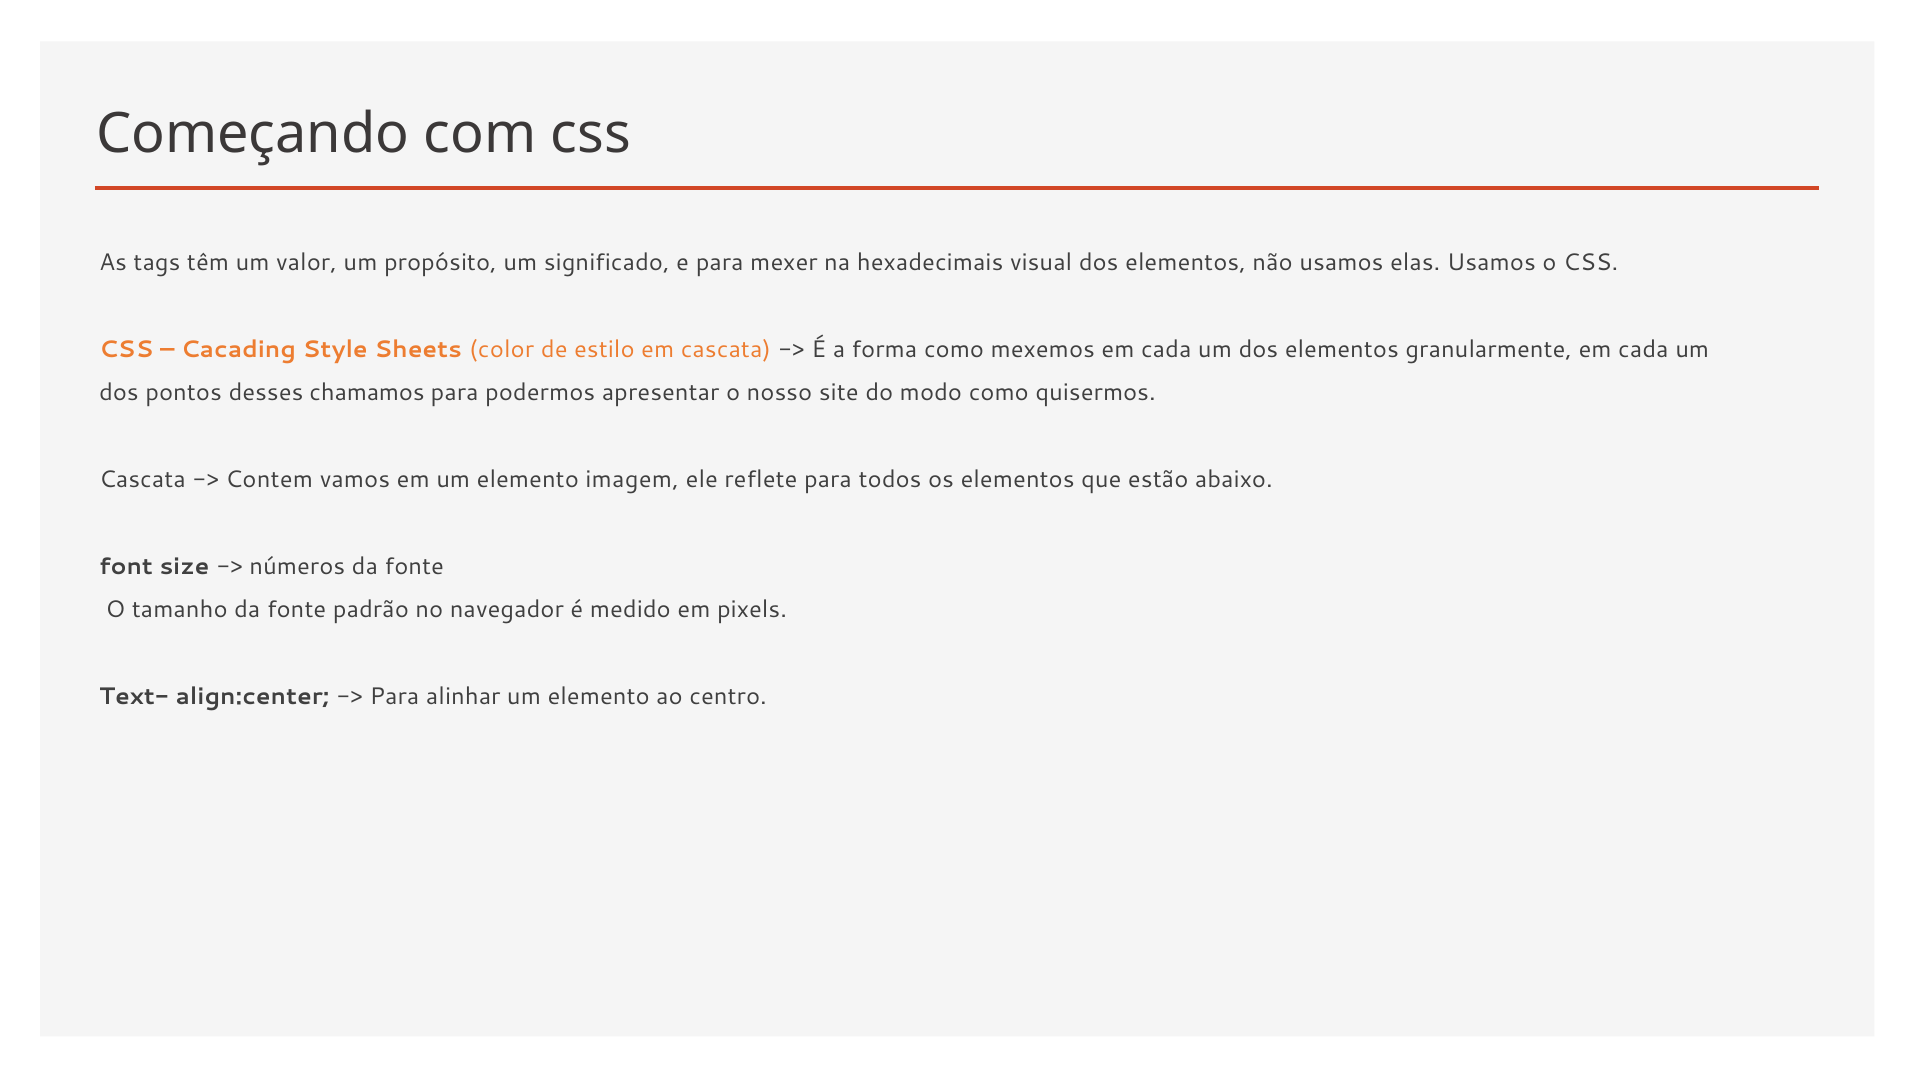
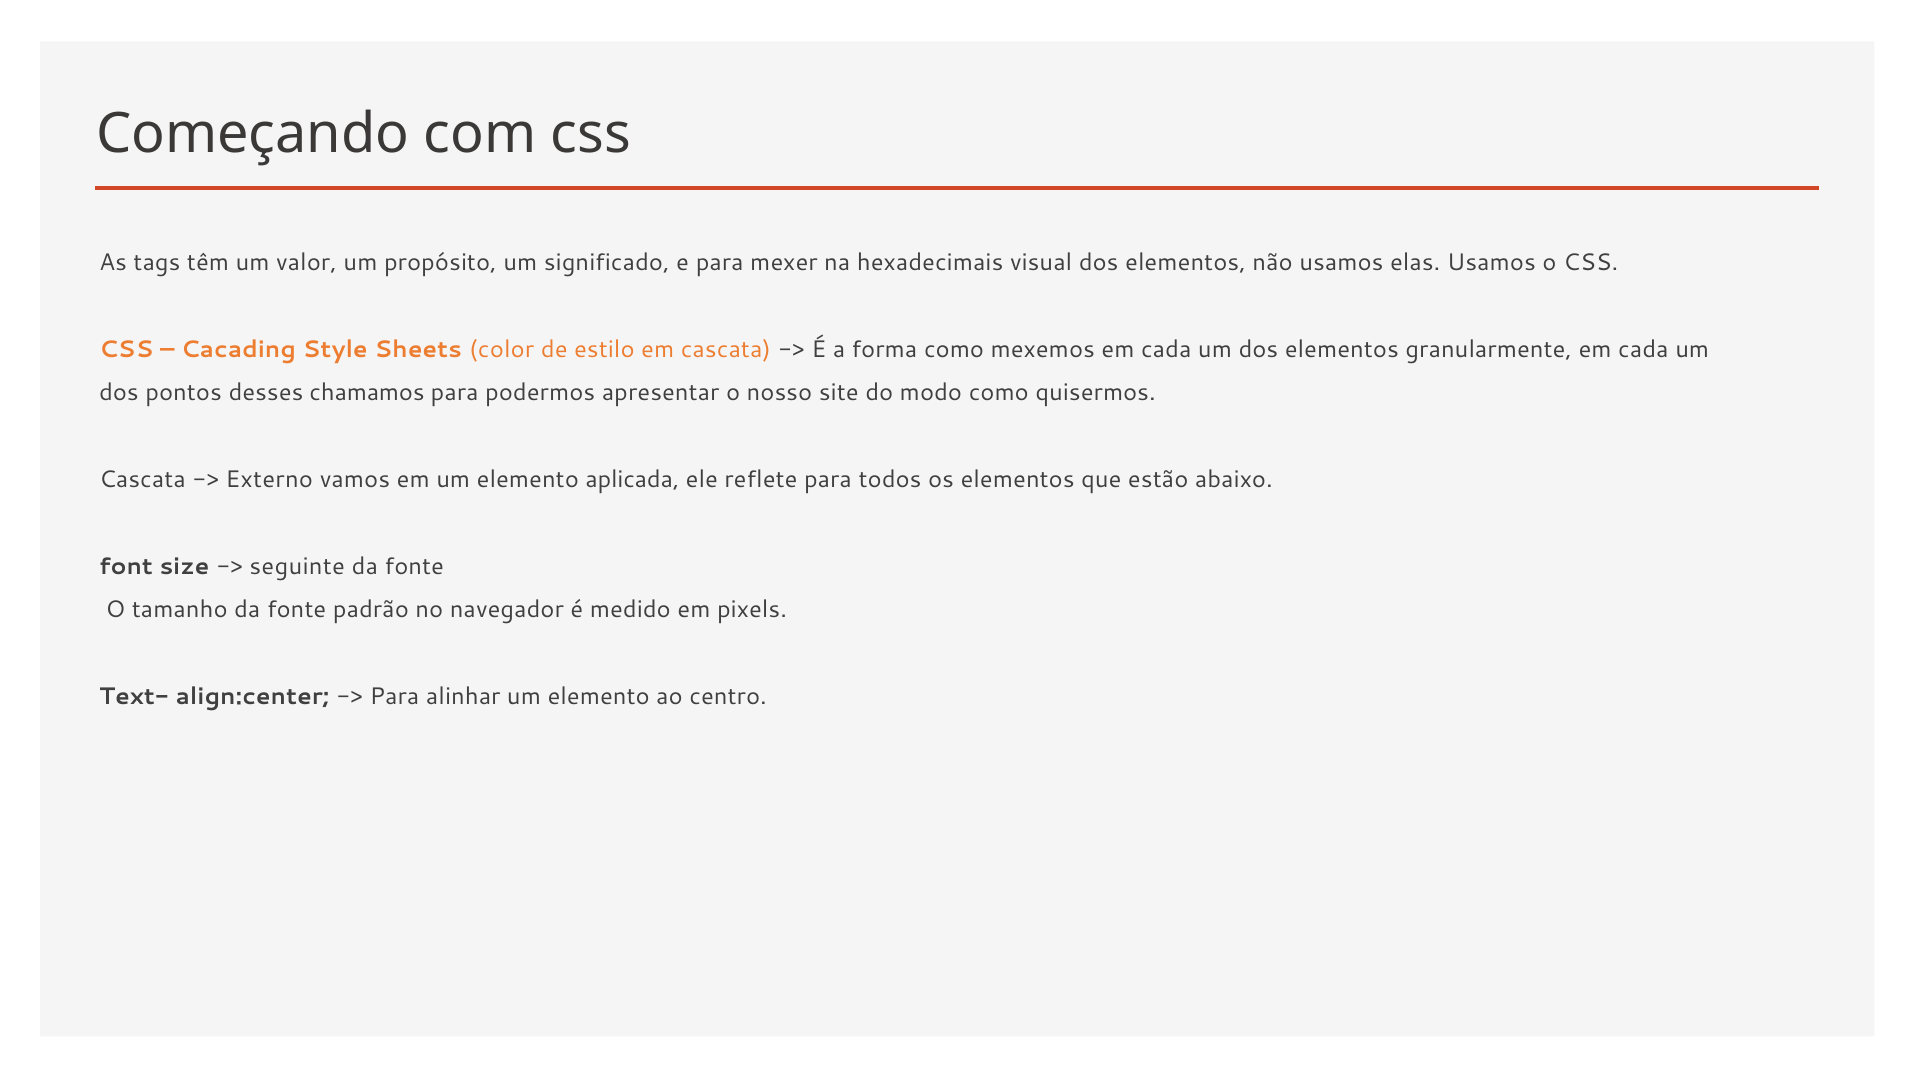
Contem: Contem -> Externo (269, 480)
imagem: imagem -> aplicada (632, 480)
números: números -> seguinte (297, 567)
